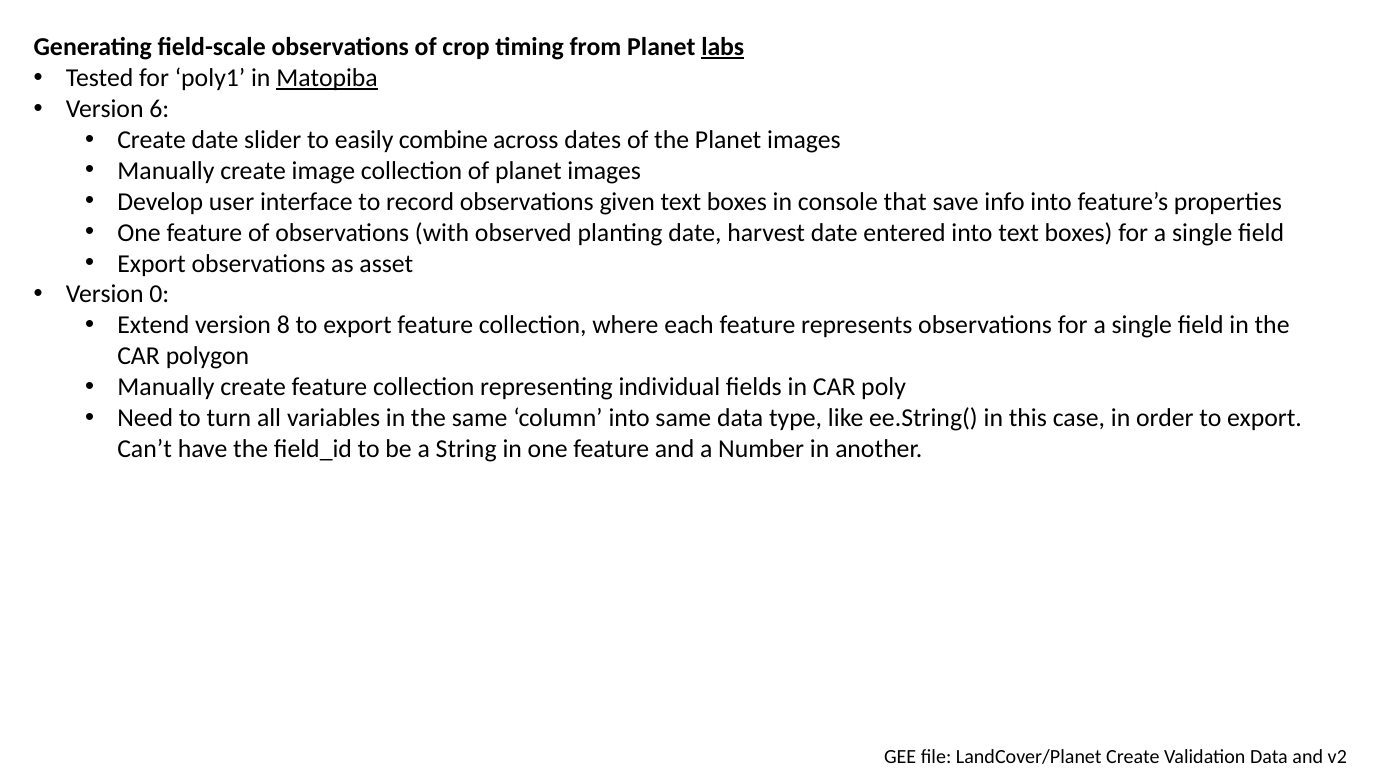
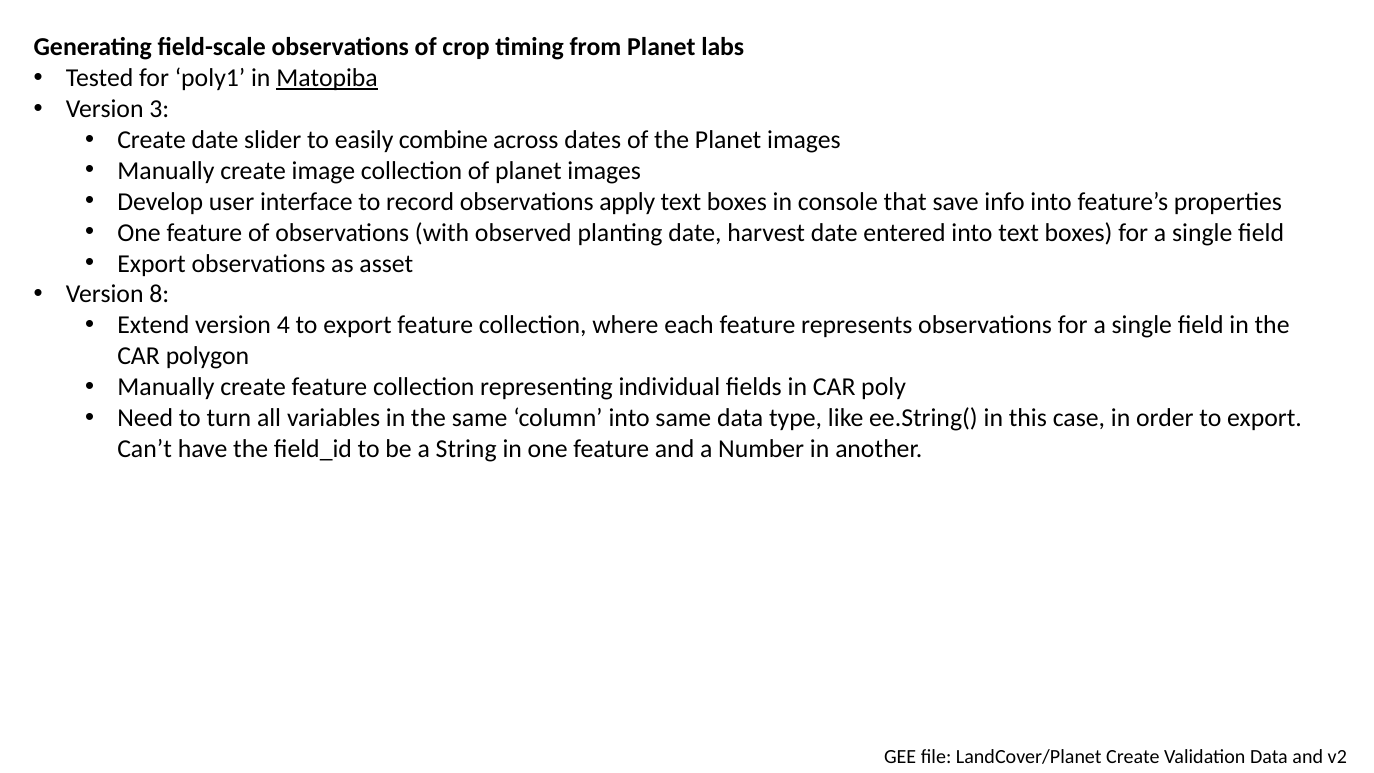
labs underline: present -> none (723, 47)
6: 6 -> 3 (159, 109)
given: given -> apply (627, 202)
0: 0 -> 8 (159, 294)
8: 8 -> 4 (283, 325)
